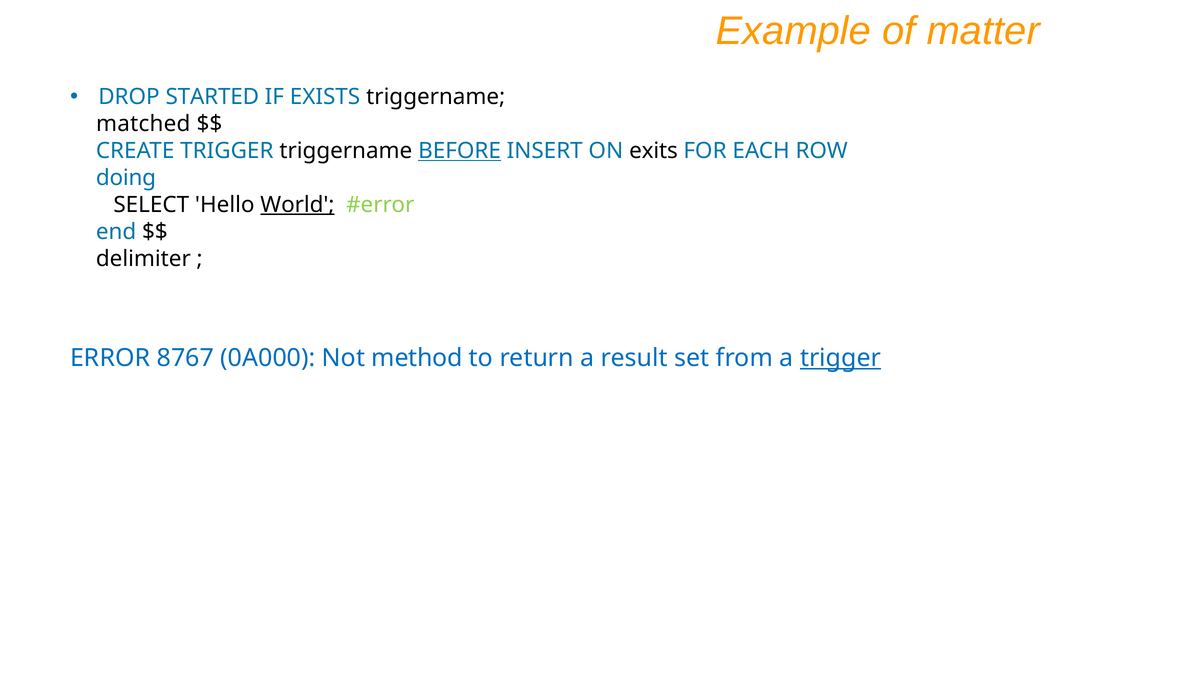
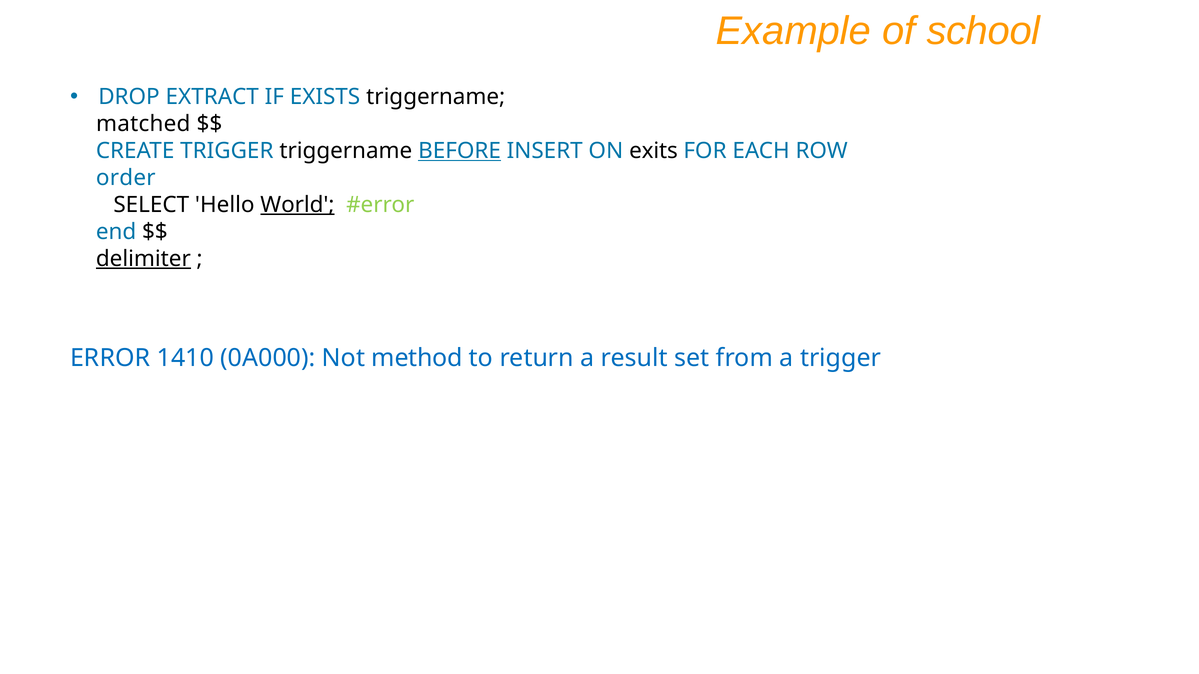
matter: matter -> school (983, 31)
STARTED: STARTED -> EXTRACT (212, 97)
doing: doing -> order (126, 178)
delimiter underline: none -> present (143, 259)
8767: 8767 -> 1410 (185, 358)
trigger underline: present -> none (840, 358)
